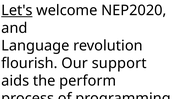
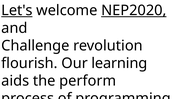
NEP2020 underline: none -> present (134, 10)
Language: Language -> Challenge (35, 45)
support: support -> learning (119, 63)
